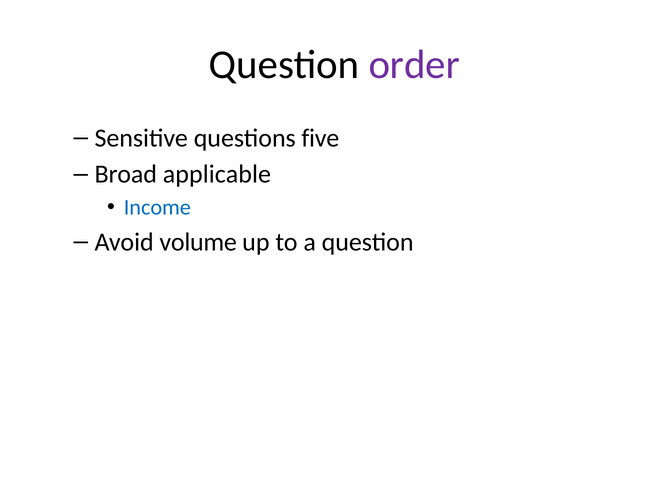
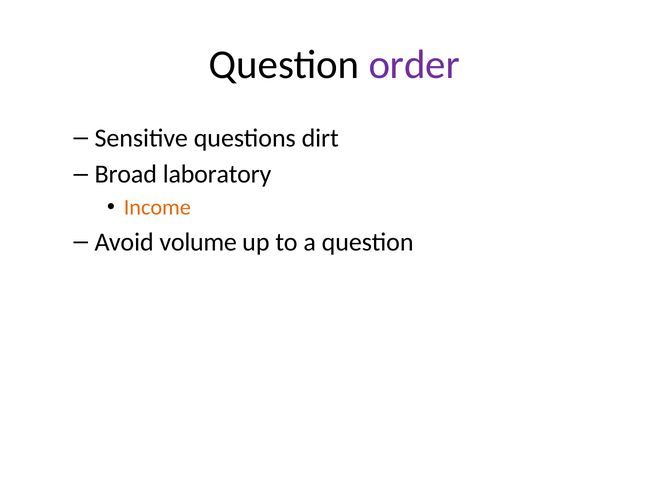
five: five -> dirt (320, 138)
applicable: applicable -> laboratory (217, 174)
Income colour: blue -> orange (157, 208)
